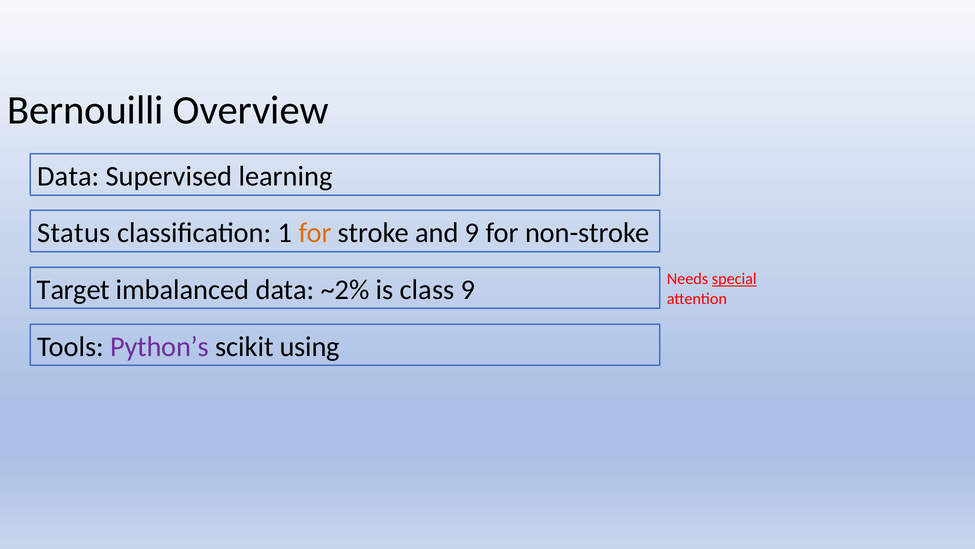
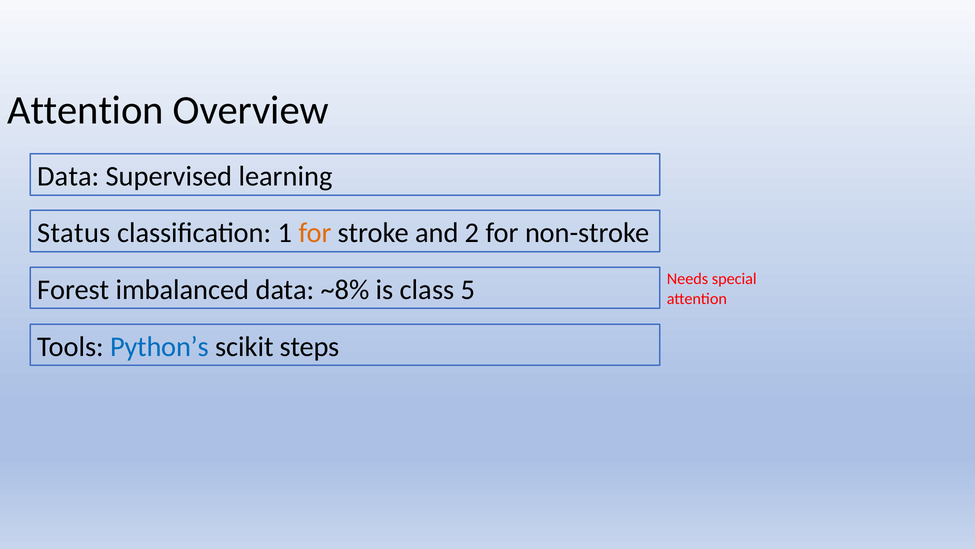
Bernouilli: Bernouilli -> Attention (85, 110)
and 9: 9 -> 2 (472, 233)
special underline: present -> none (734, 279)
Target: Target -> Forest (73, 290)
~2%: ~2% -> ~8% (345, 290)
class 9: 9 -> 5 (468, 290)
Python’s colour: purple -> blue (160, 346)
using: using -> steps (310, 346)
